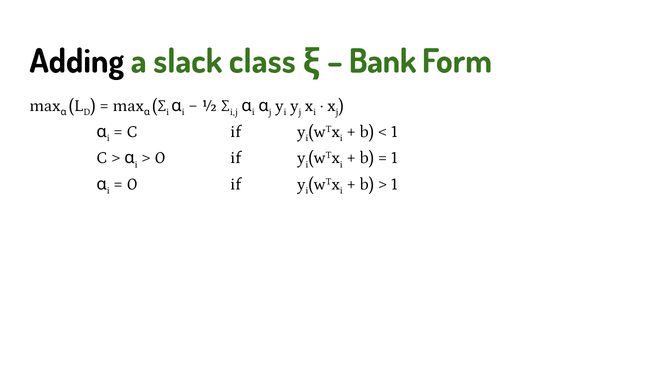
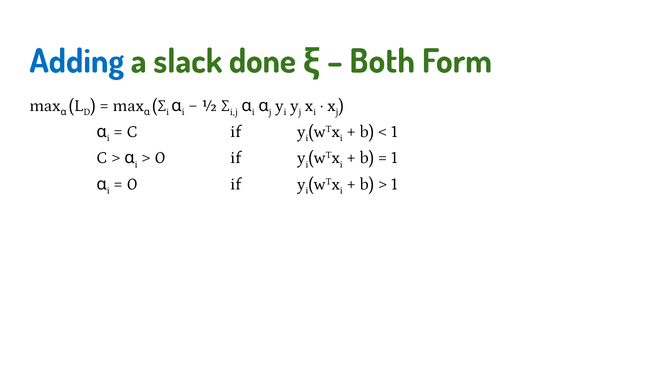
Adding colour: black -> blue (77, 62)
class: class -> done (262, 62)
Bank: Bank -> Both (382, 62)
